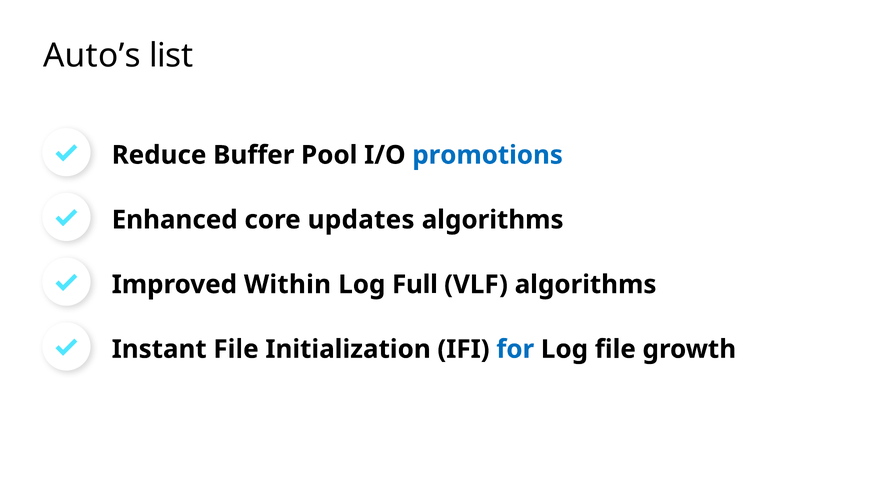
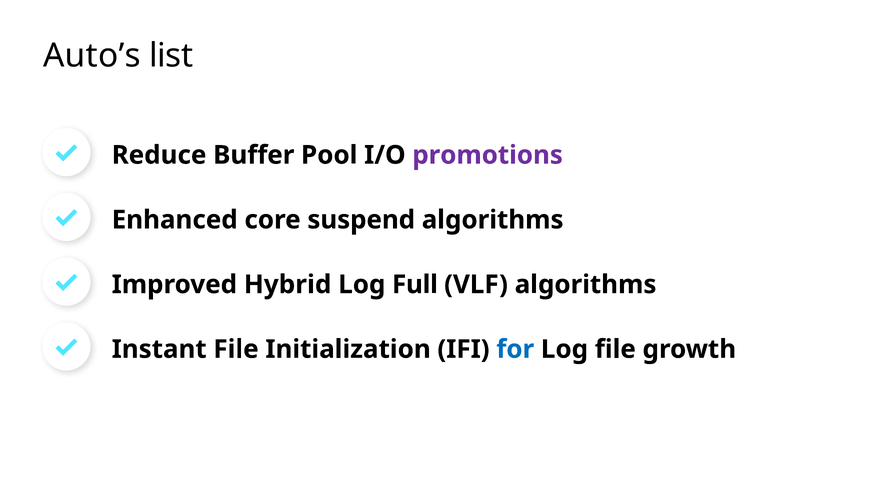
promotions colour: blue -> purple (488, 155)
updates: updates -> suspend (361, 220)
Within: Within -> Hybrid (288, 284)
